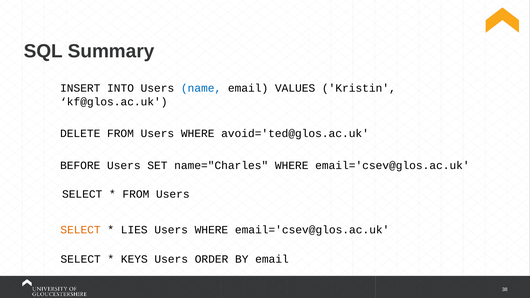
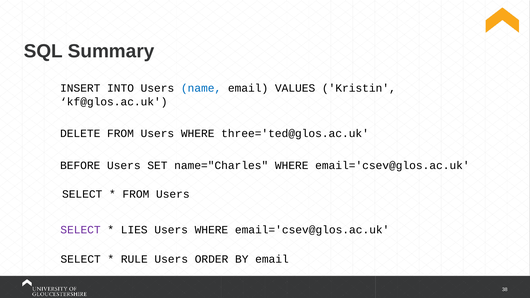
avoid='ted@glos.ac.uk: avoid='ted@glos.ac.uk -> three='ted@glos.ac.uk (295, 133)
SELECT colour: orange -> purple (81, 230)
KEYS: KEYS -> RULE (134, 259)
